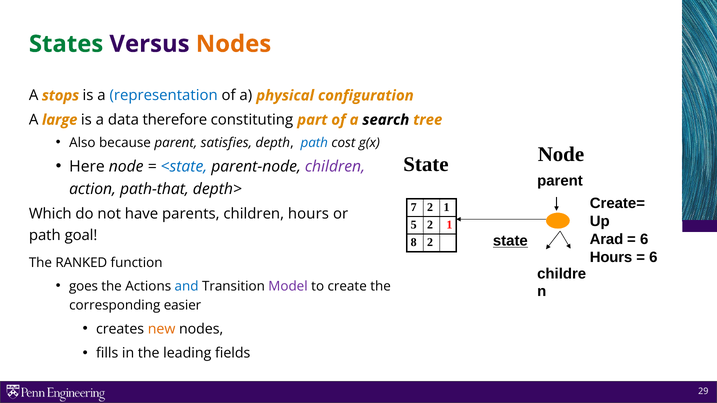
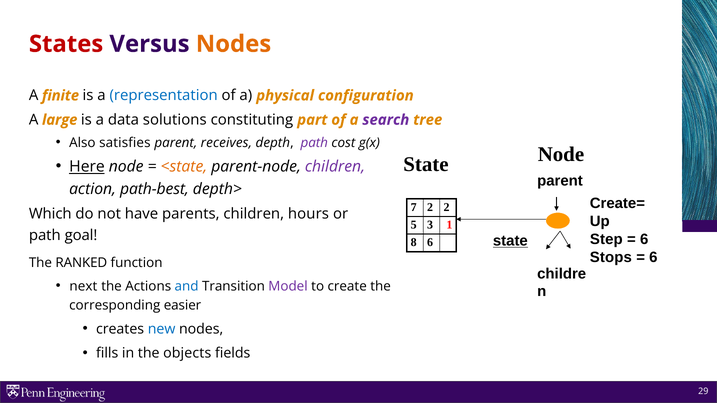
States colour: green -> red (66, 44)
stops: stops -> finite (61, 96)
therefore: therefore -> solutions (175, 120)
search colour: black -> purple (386, 120)
because: because -> satisfies (125, 143)
satisfies: satisfies -> receives (226, 143)
path colour: blue -> purple (314, 143)
Here underline: none -> present (87, 167)
<state colour: blue -> orange (184, 167)
path-that: path-that -> path-best (154, 189)
7 2 1: 1 -> 2 (447, 207)
5 2: 2 -> 3 (430, 225)
Arad: Arad -> Step (606, 239)
8 2: 2 -> 6 (430, 243)
Hours: Hours -> Stops (611, 257)
goes: goes -> next (83, 286)
new colour: orange -> blue (162, 329)
leading: leading -> objects (187, 353)
